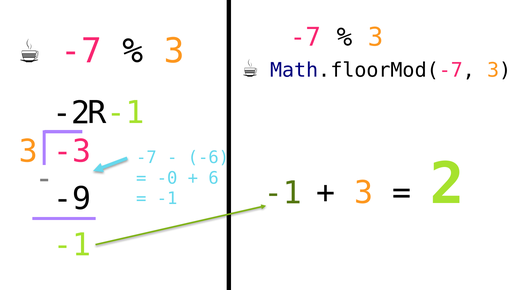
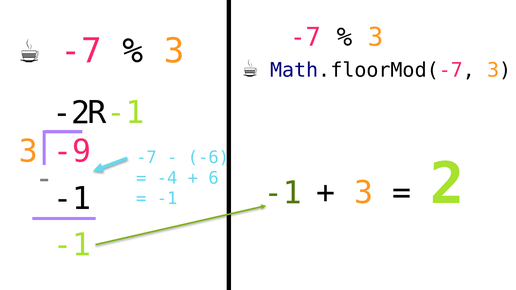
-3: -3 -> -9 (72, 151)
-0: -0 -> -4 (167, 178)
-9: -9 -> -1 (72, 199)
